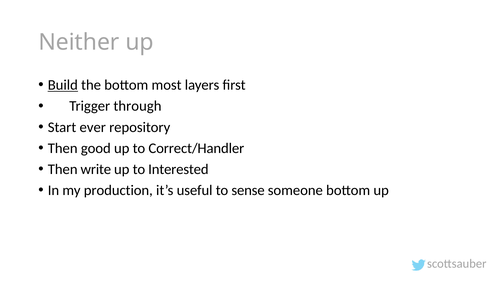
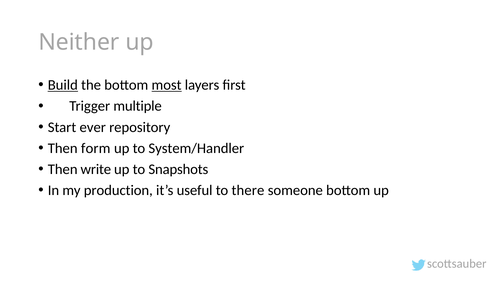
most underline: none -> present (167, 85)
through: through -> multiple (138, 106)
good: good -> form (96, 148)
Correct/Handler: Correct/Handler -> System/Handler (196, 148)
Interested: Interested -> Snapshots (178, 169)
sense: sense -> there (248, 190)
